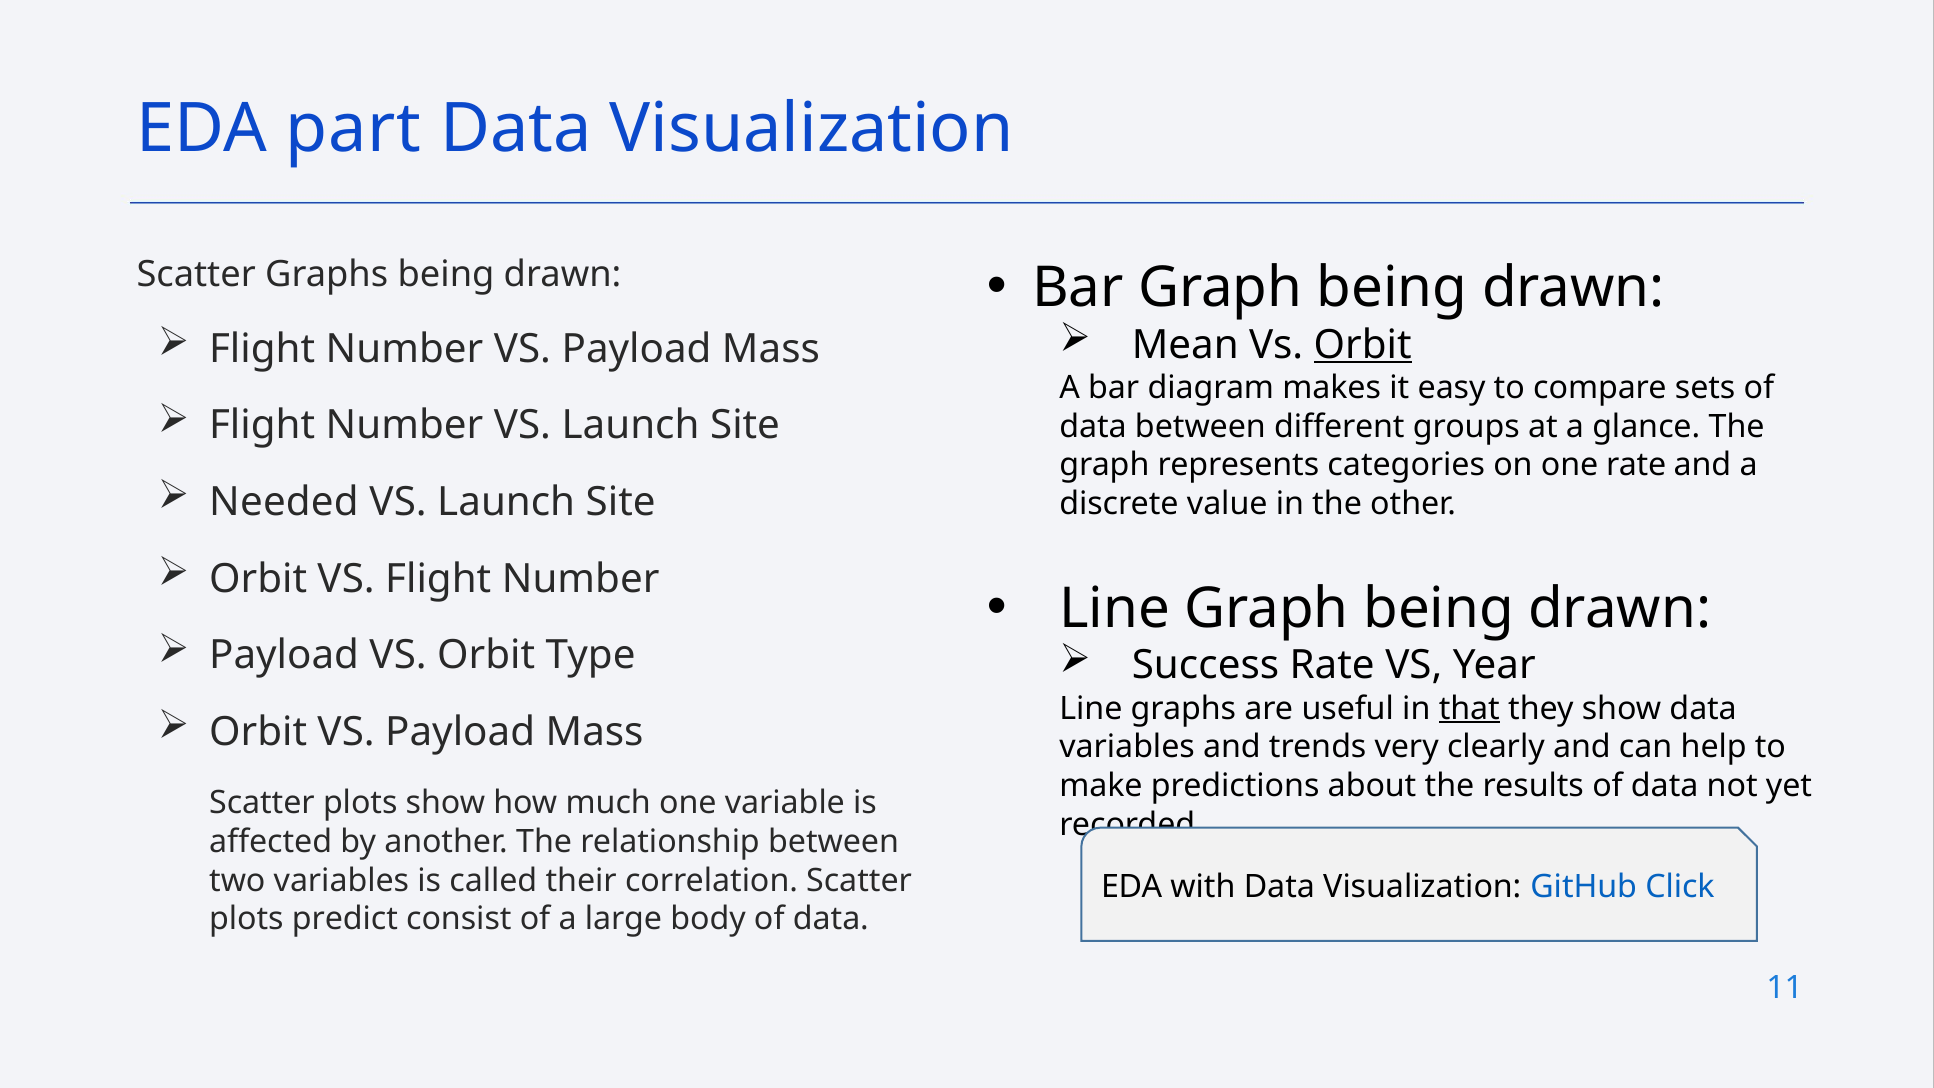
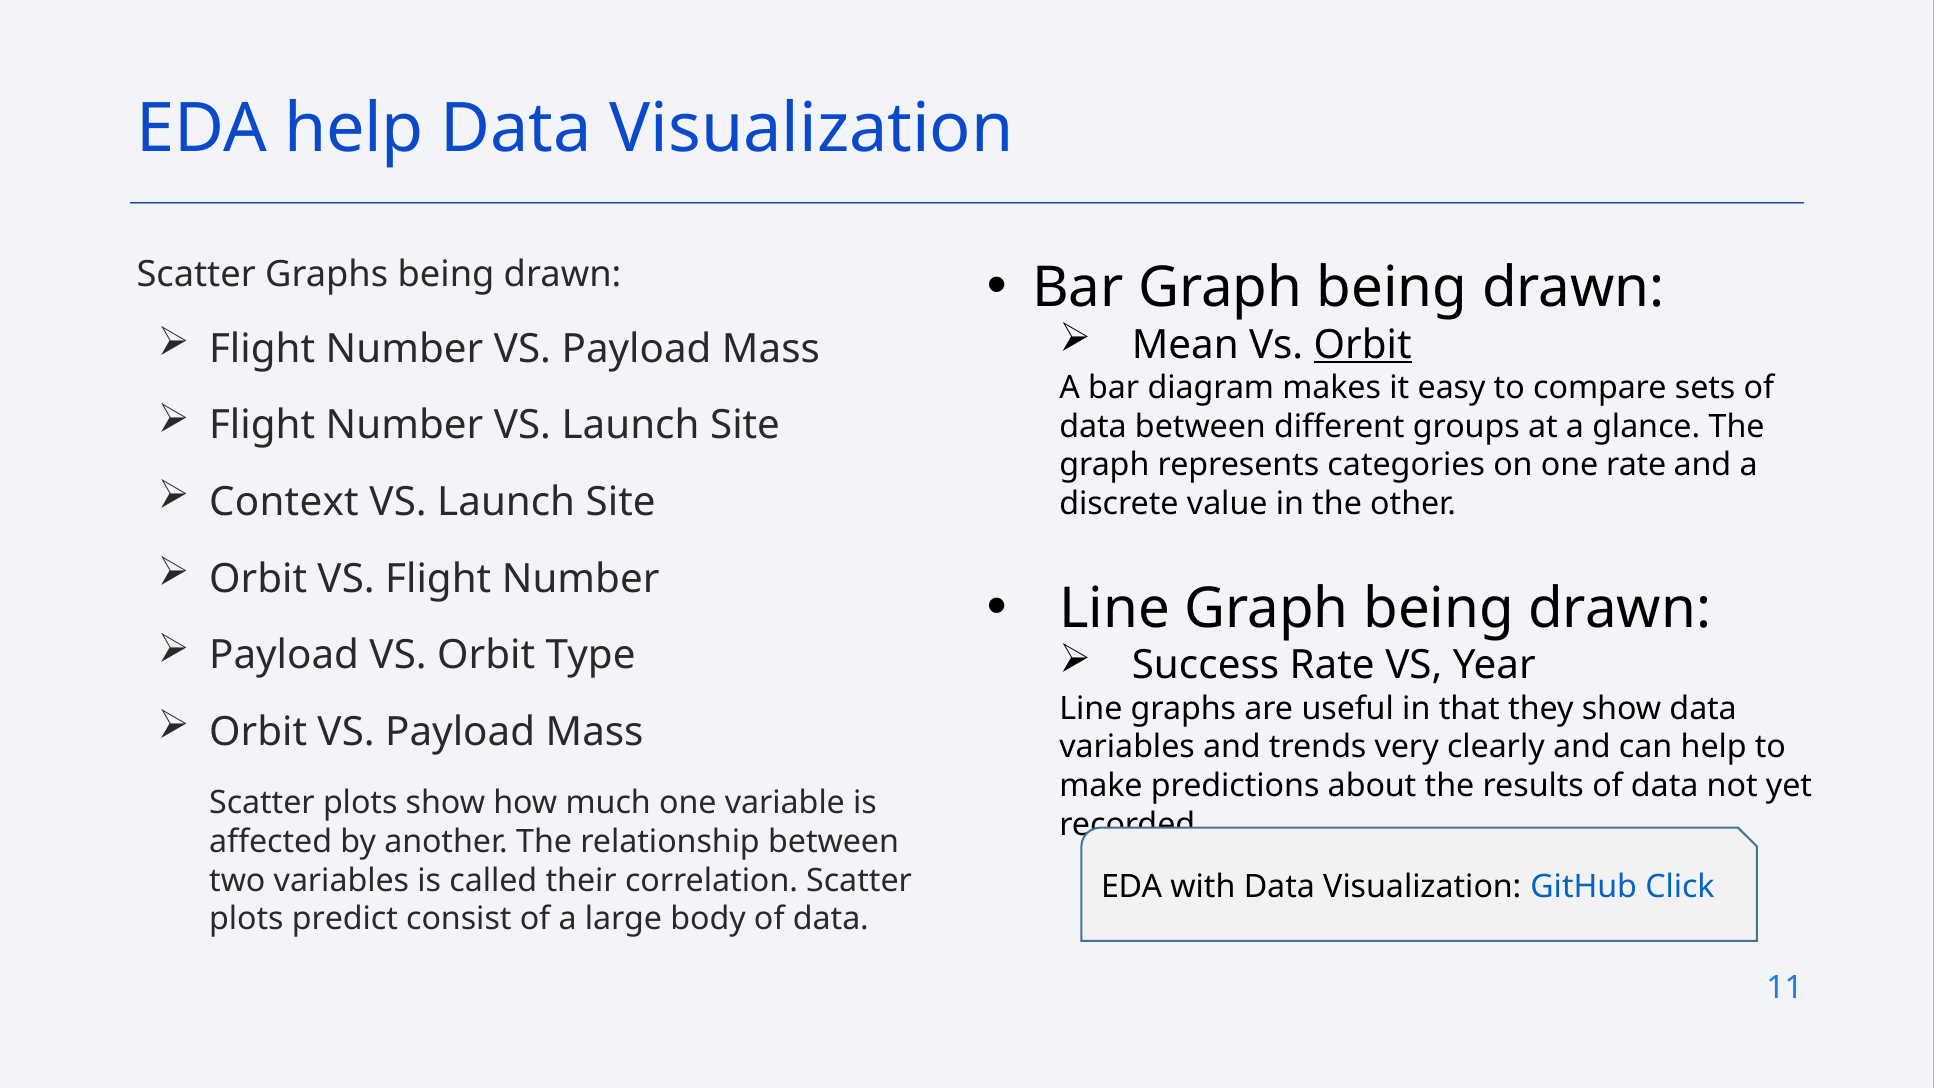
EDA part: part -> help (354, 129)
Needed: Needed -> Context (284, 502)
that underline: present -> none (1469, 708)
